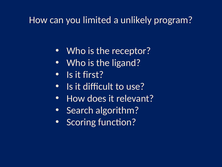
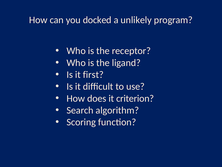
limited: limited -> docked (97, 20)
relevant: relevant -> criterion (135, 98)
